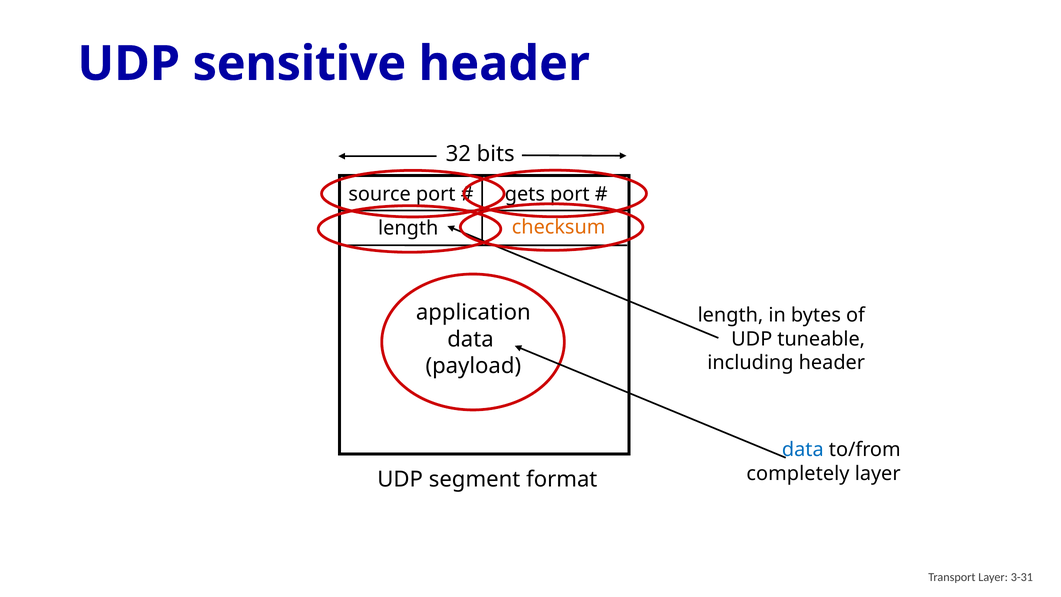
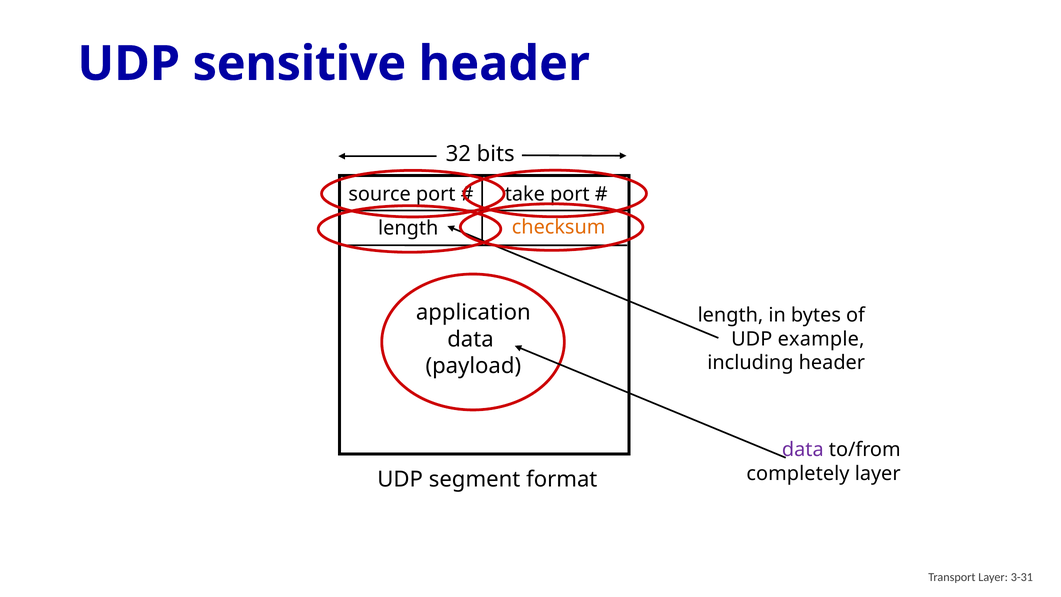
gets: gets -> take (525, 194)
tuneable: tuneable -> example (821, 339)
data colour: blue -> purple (803, 450)
